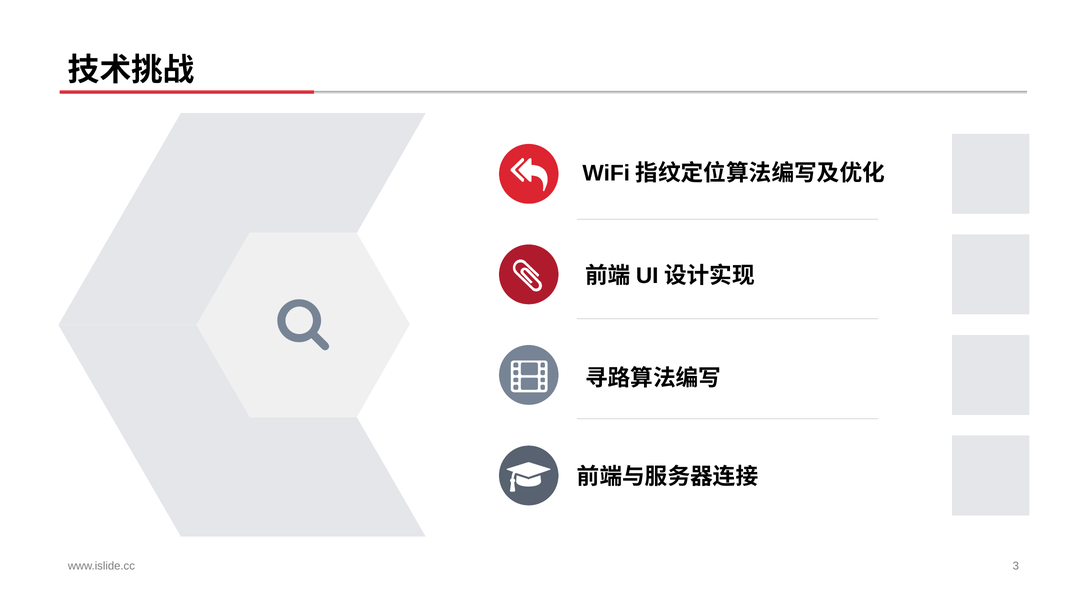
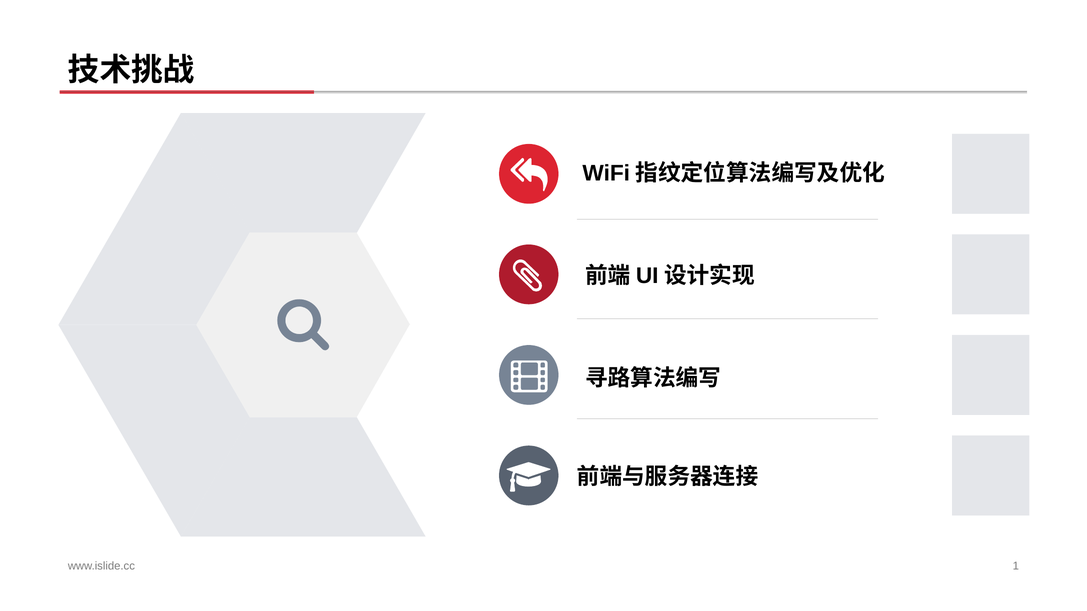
3: 3 -> 1 (1016, 566)
